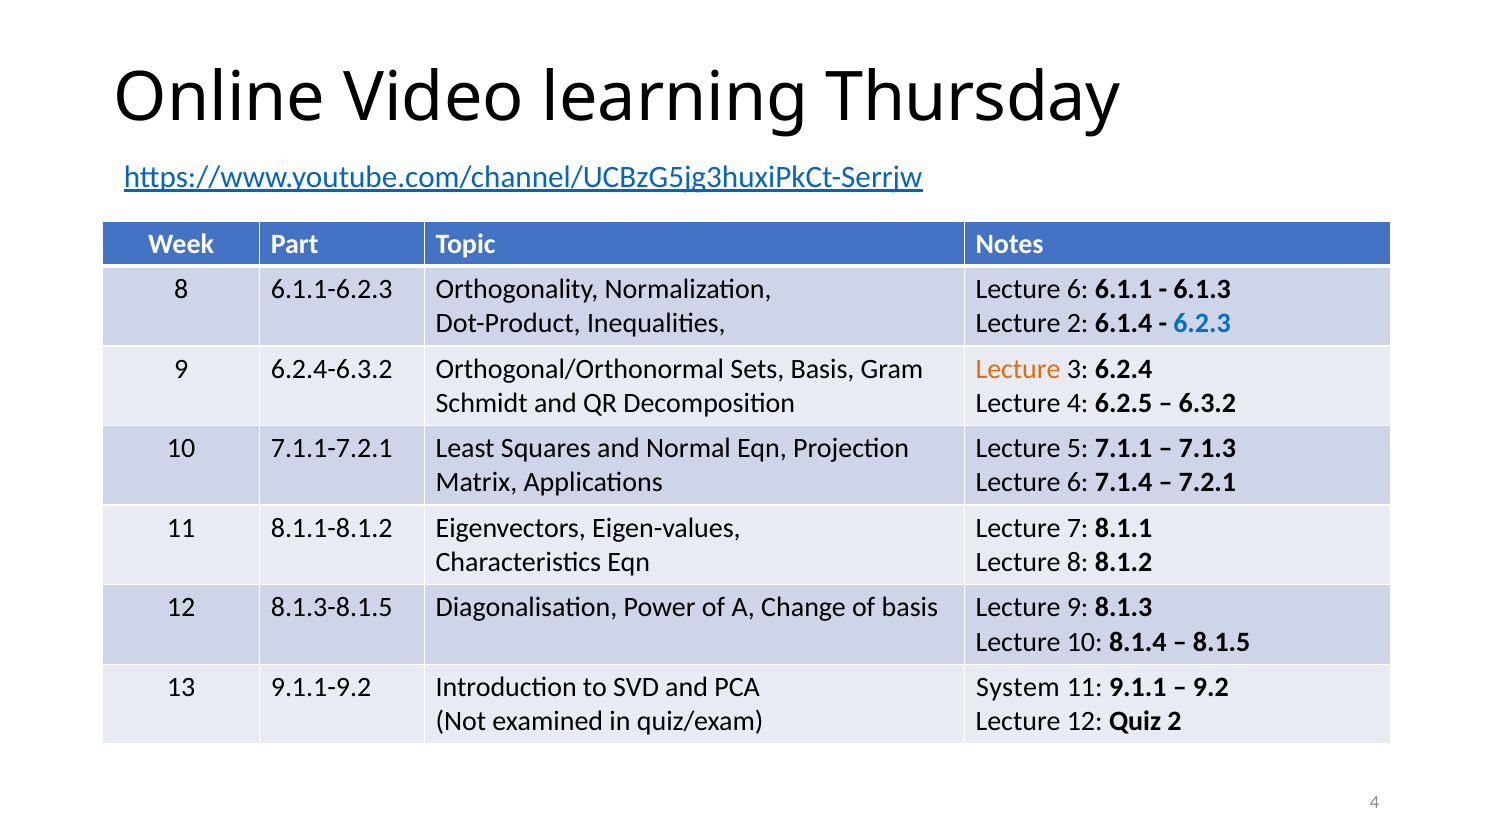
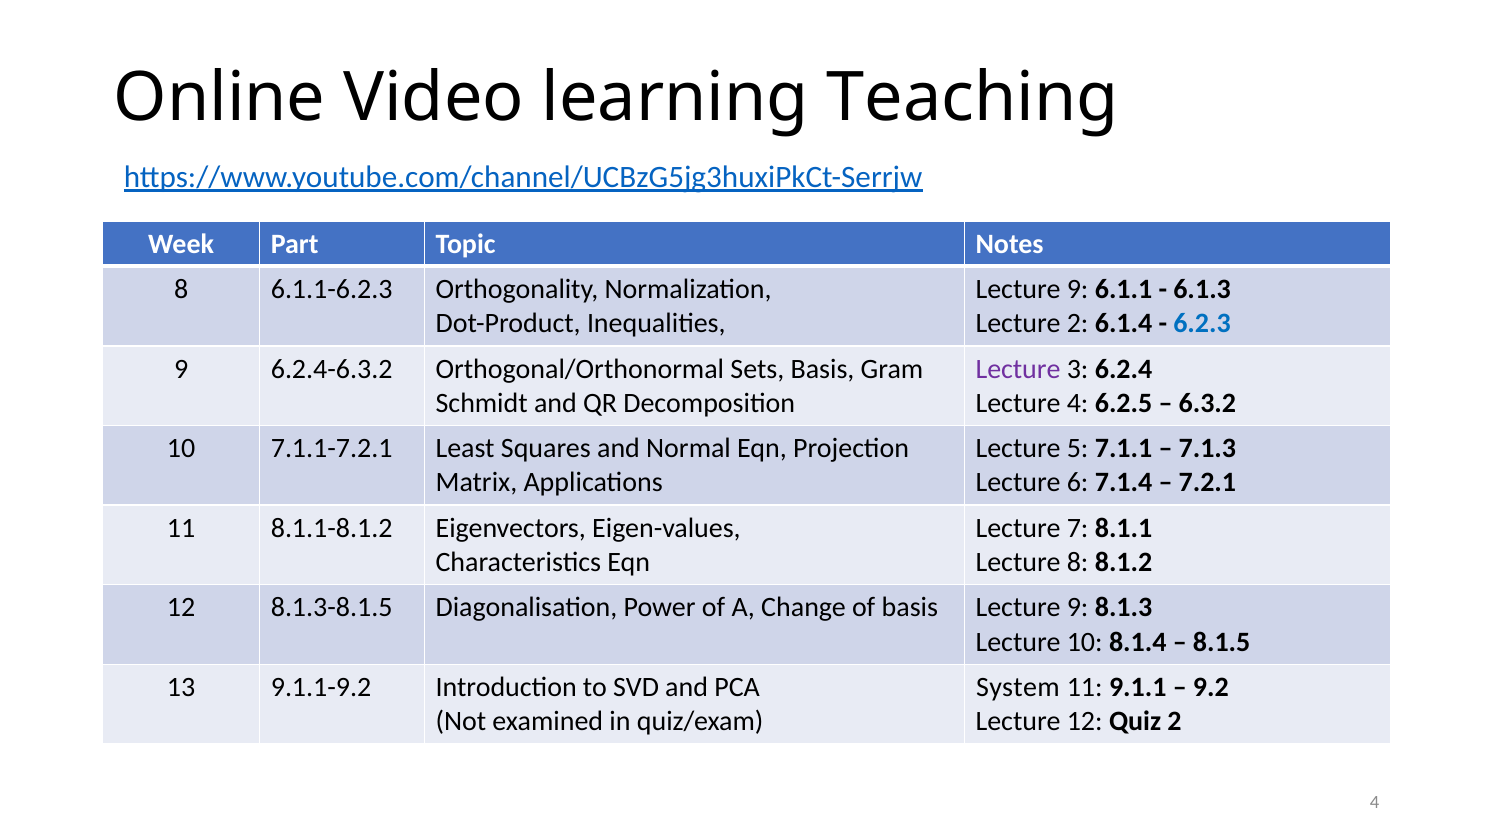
Thursday: Thursday -> Teaching (973, 97)
6: 6 -> 9 (1078, 289)
Lecture colour: orange -> purple (1018, 369)
